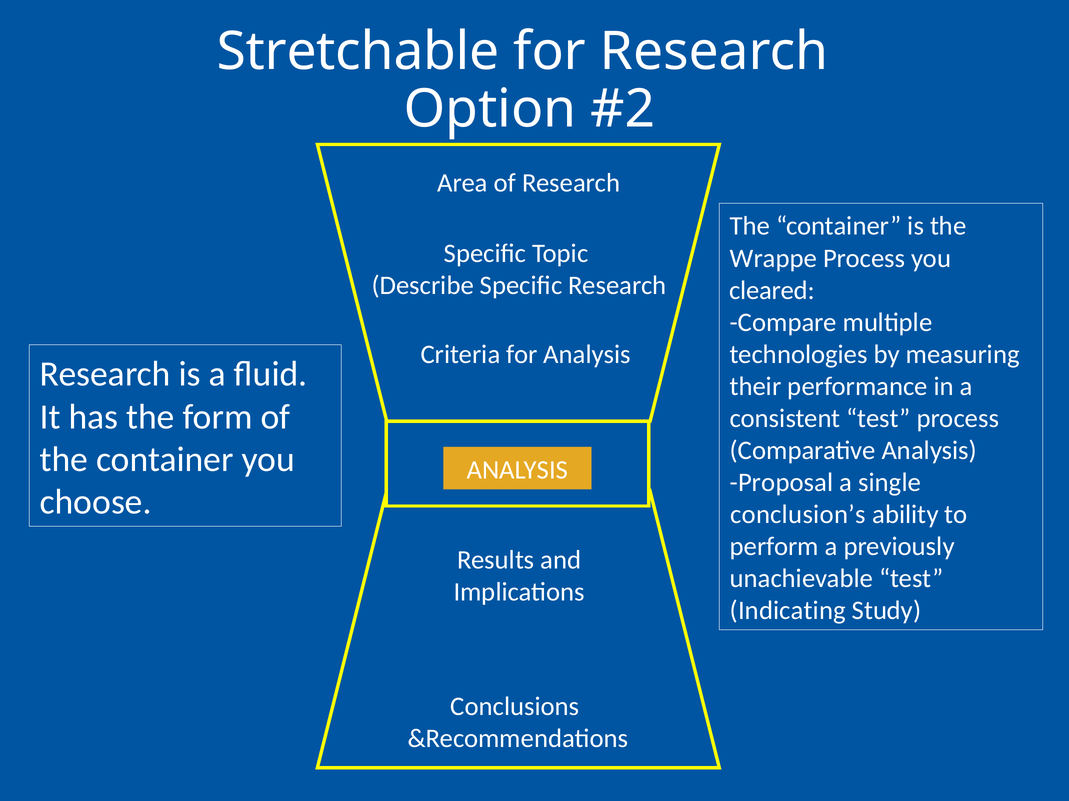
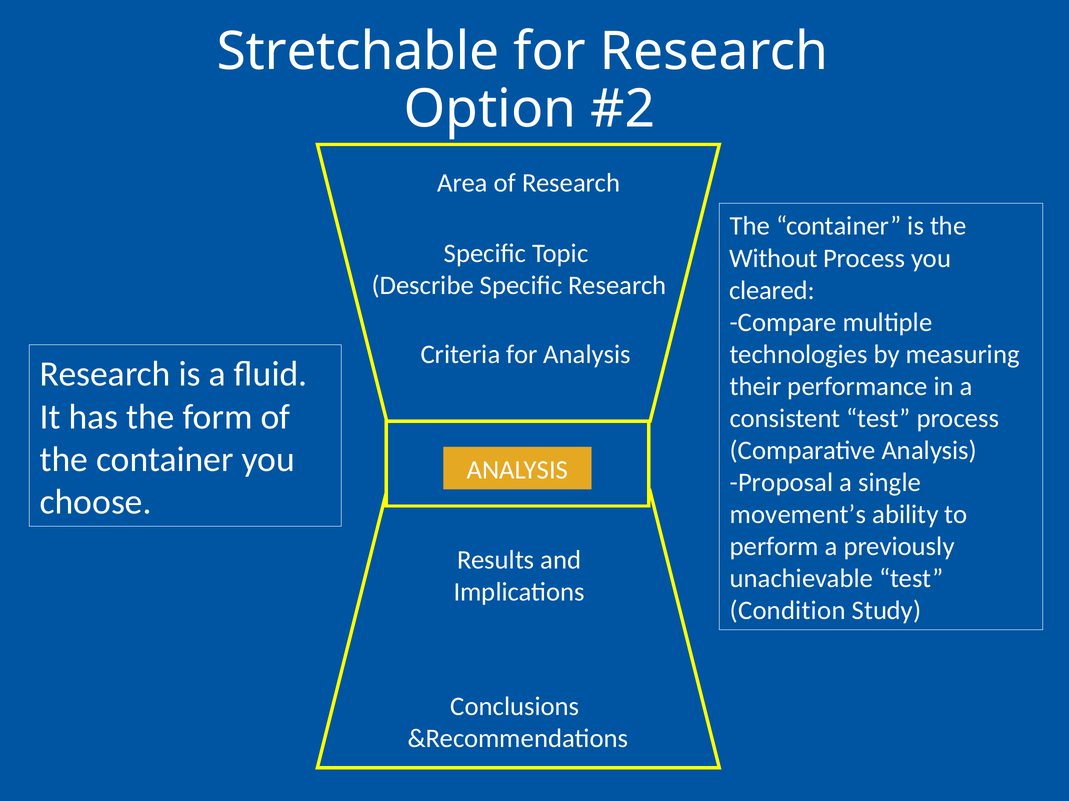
Wrappe: Wrappe -> Without (774, 258)
conclusion’s: conclusion’s -> movement’s (798, 515)
Indicating: Indicating -> Condition (788, 611)
